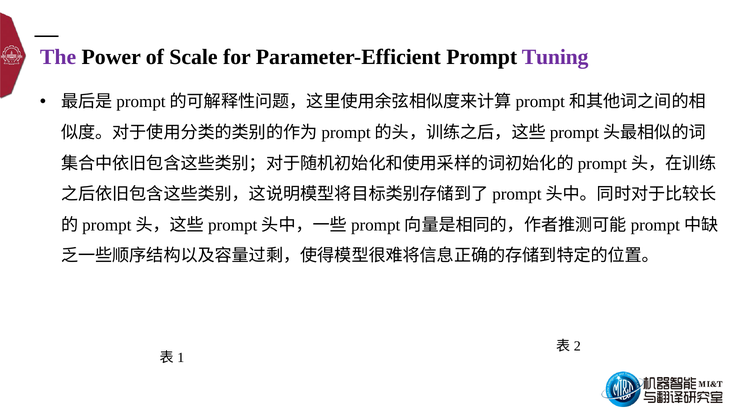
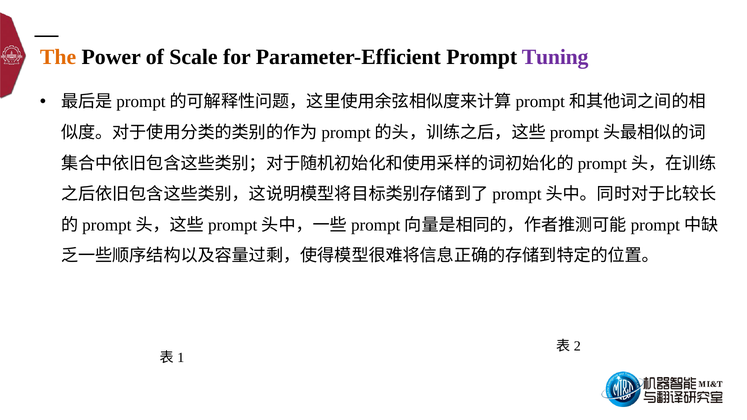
The colour: purple -> orange (58, 57)
